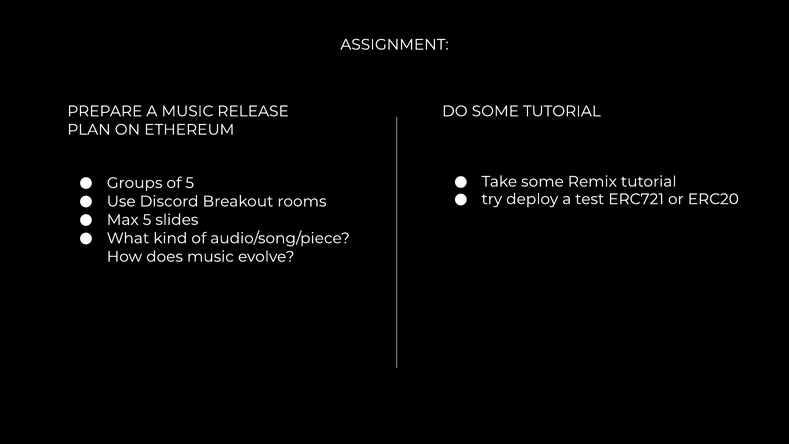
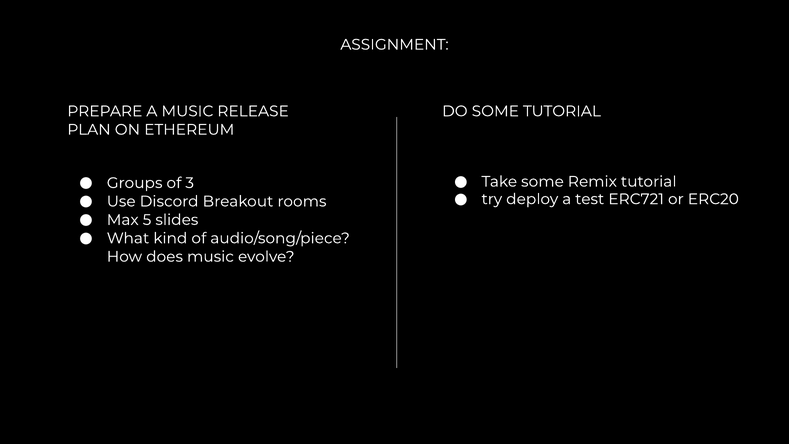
of 5: 5 -> 3 (190, 183)
